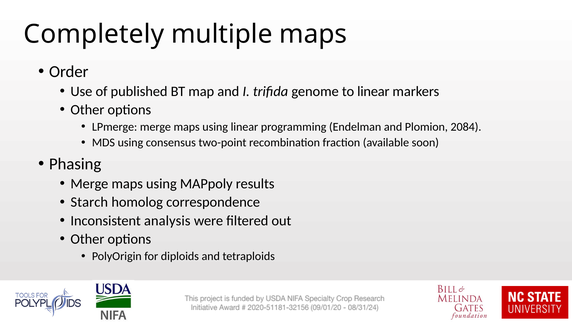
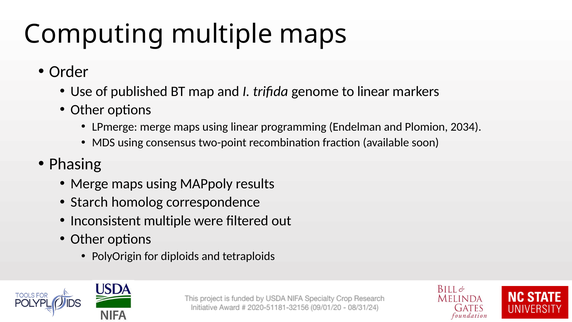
Completely: Completely -> Computing (94, 34)
2084: 2084 -> 2034 (466, 127)
Inconsistent analysis: analysis -> multiple (167, 221)
